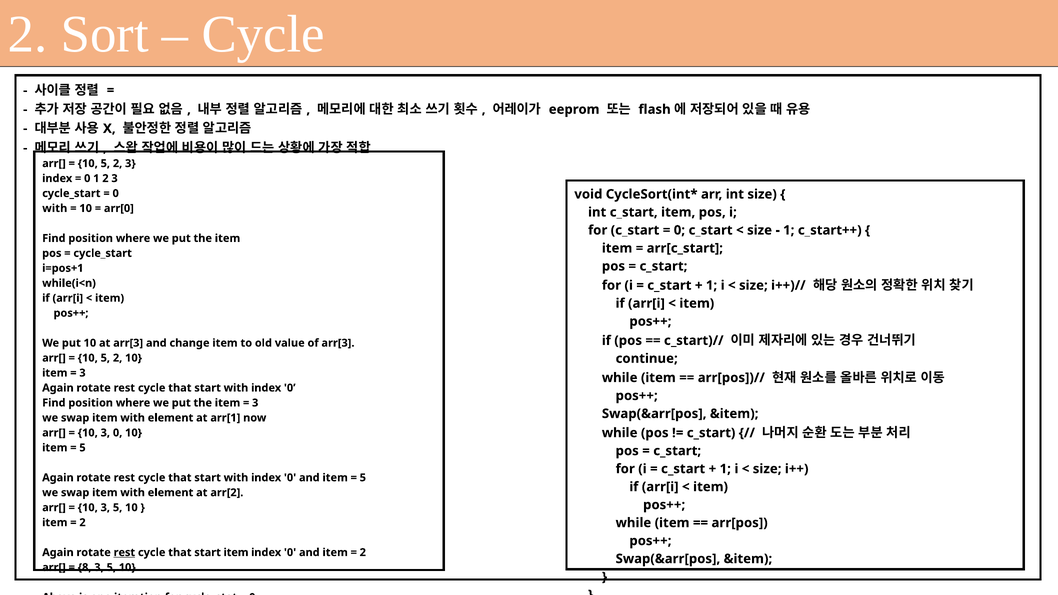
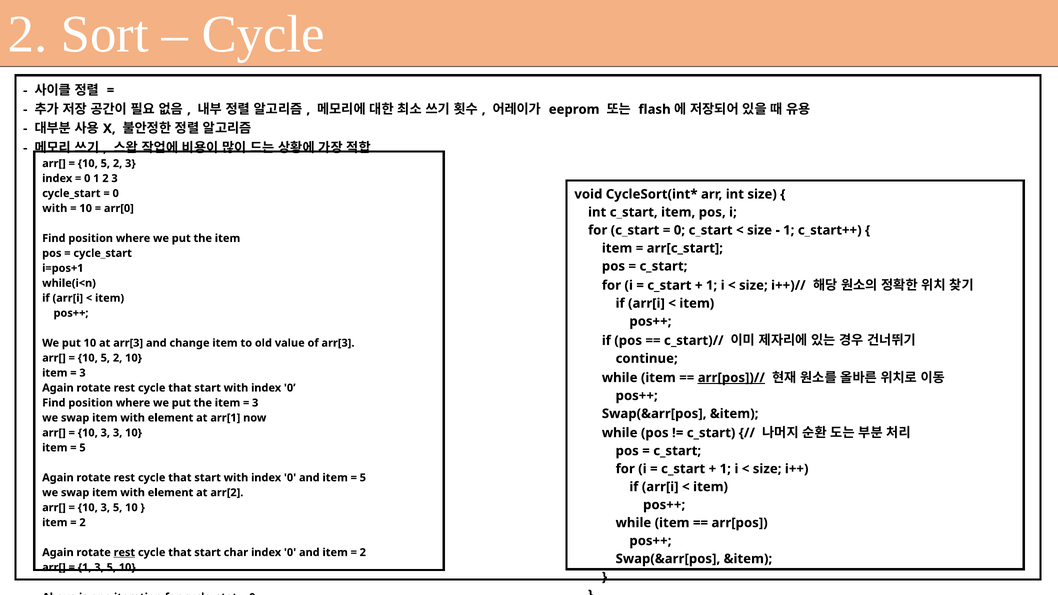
arr[pos])// underline: none -> present (731, 378)
3 0: 0 -> 3 (118, 433)
start item: item -> char (236, 553)
8: 8 -> 1 (85, 568)
